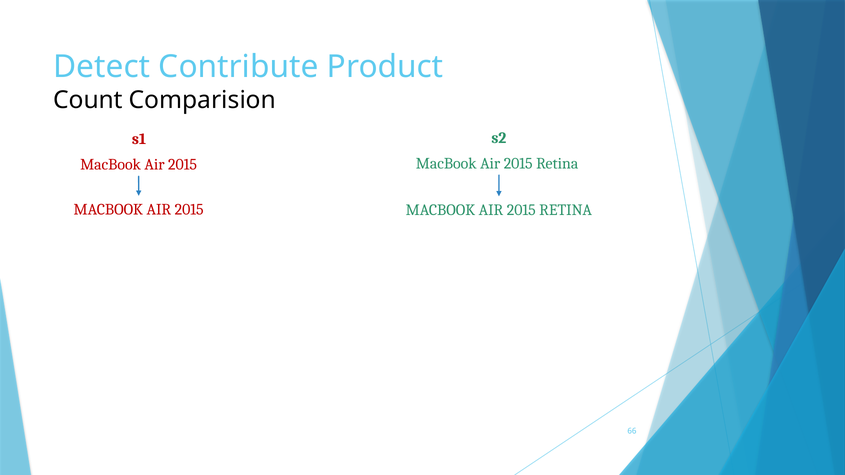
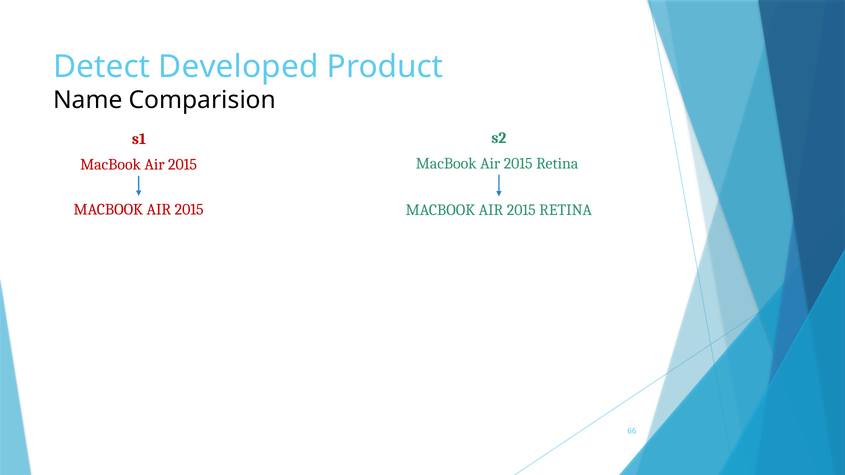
Contribute: Contribute -> Developed (239, 67)
Count: Count -> Name (88, 100)
